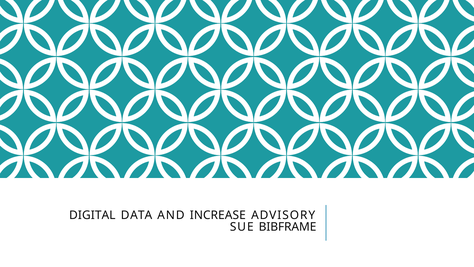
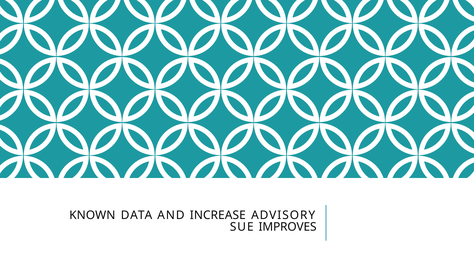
DIGITAL: DIGITAL -> KNOWN (92, 215)
BIBFRAME: BIBFRAME -> IMPROVES (288, 226)
